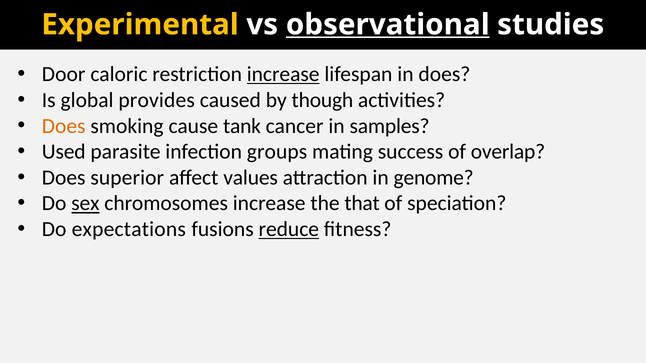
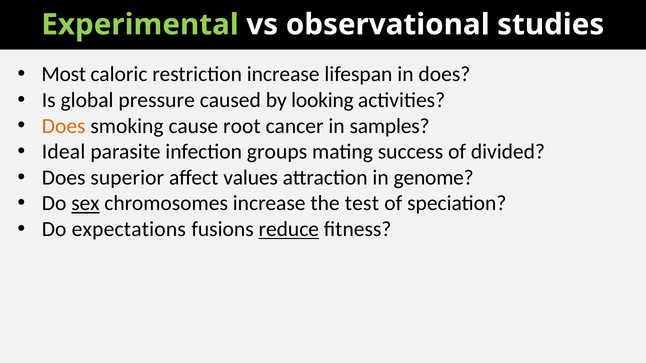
Experimental colour: yellow -> light green (140, 25)
observational underline: present -> none (388, 25)
Door: Door -> Most (64, 74)
increase underline: present -> none (283, 74)
provides: provides -> pressure (157, 100)
though: though -> looking (322, 100)
tank: tank -> root (242, 126)
Used: Used -> Ideal (64, 152)
overlap: overlap -> divided (508, 152)
that: that -> test (362, 204)
